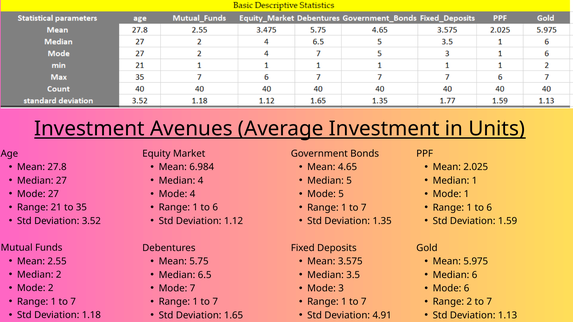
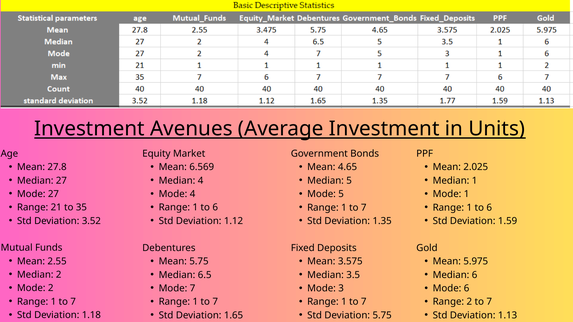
6.984: 6.984 -> 6.569 (202, 167)
Deviation 4.91: 4.91 -> 5.75 (382, 316)
